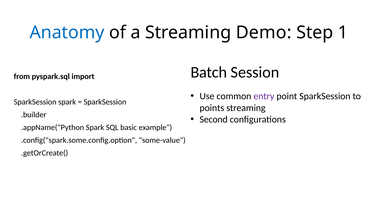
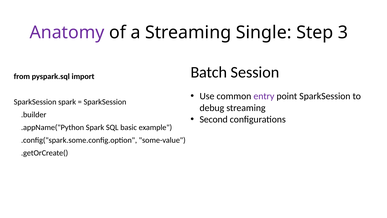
Anatomy colour: blue -> purple (67, 33)
Demo: Demo -> Single (264, 33)
1: 1 -> 3 (343, 33)
points: points -> debug (212, 108)
